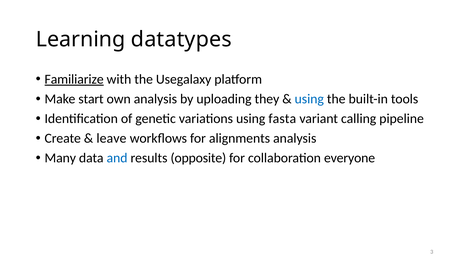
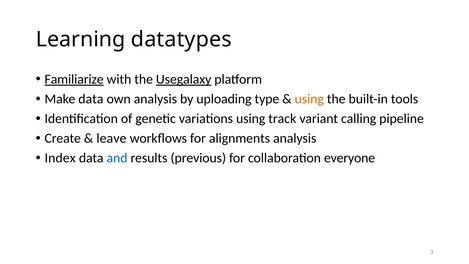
Usegalaxy underline: none -> present (184, 79)
Make start: start -> data (91, 99)
they: they -> type (267, 99)
using colour: blue -> orange (309, 99)
fasta: fasta -> track (282, 119)
Many: Many -> Index (60, 158)
opposite: opposite -> previous (198, 158)
